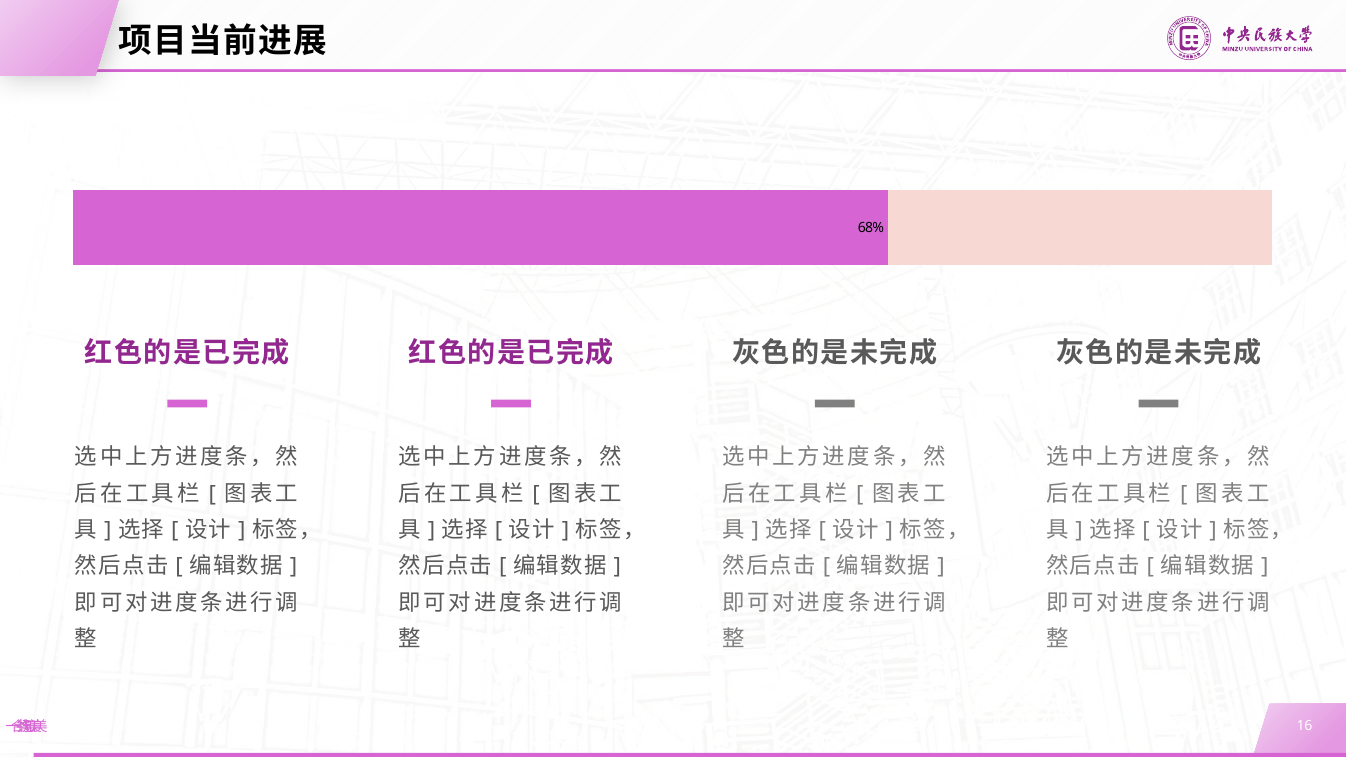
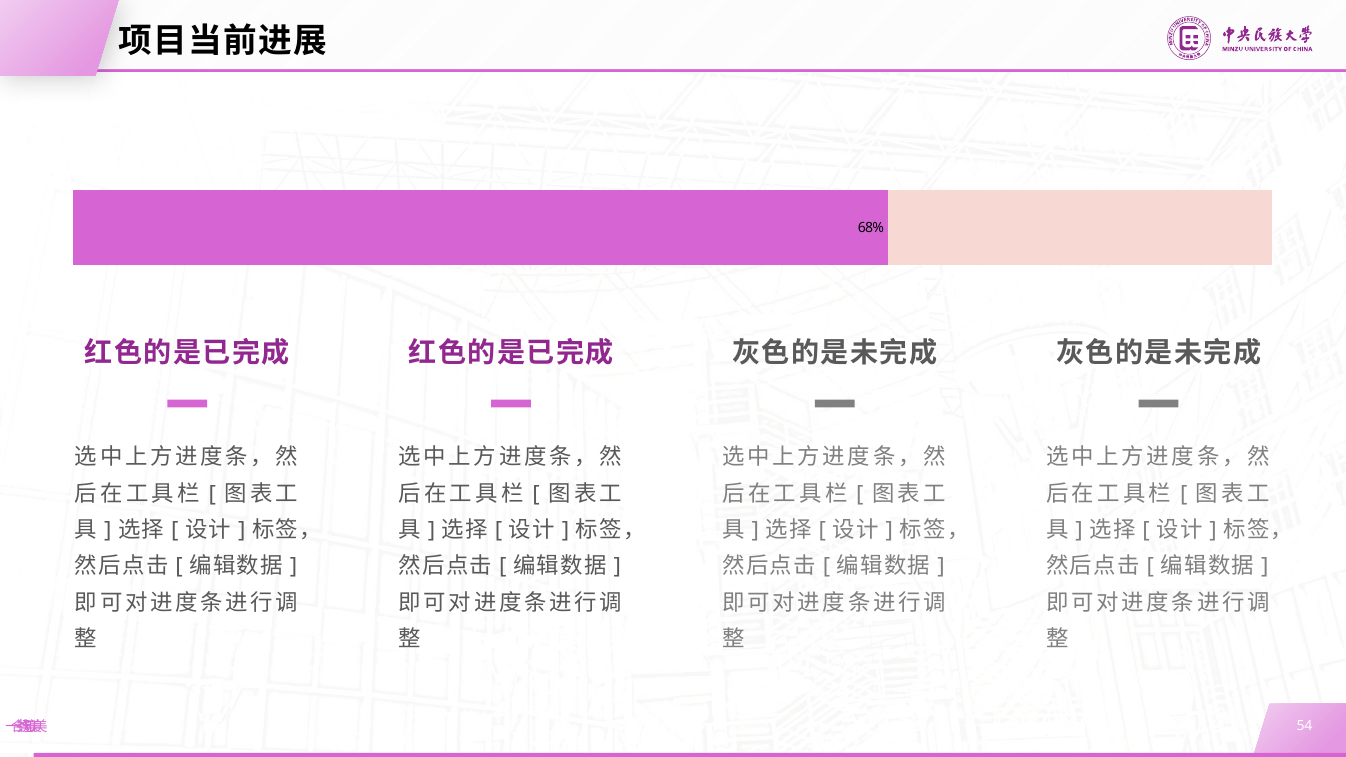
16: 16 -> 54 (1305, 726)
